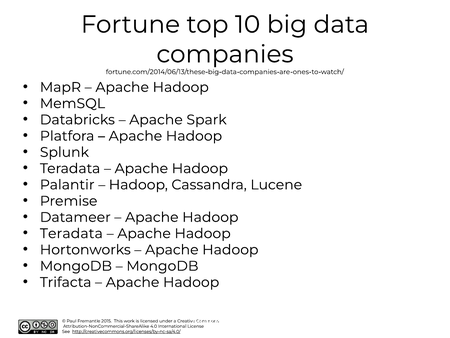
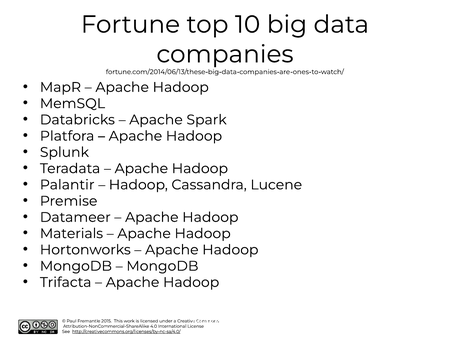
Teradata: Teradata -> Materials (71, 233)
